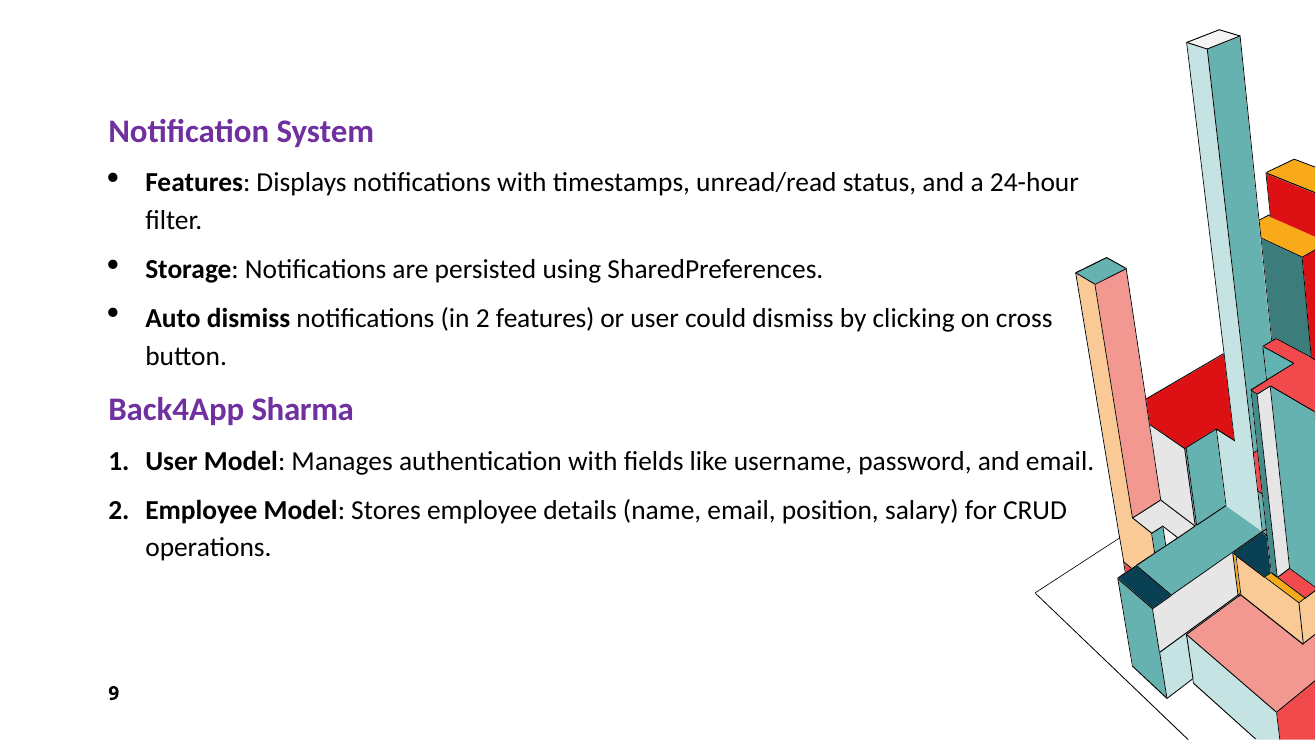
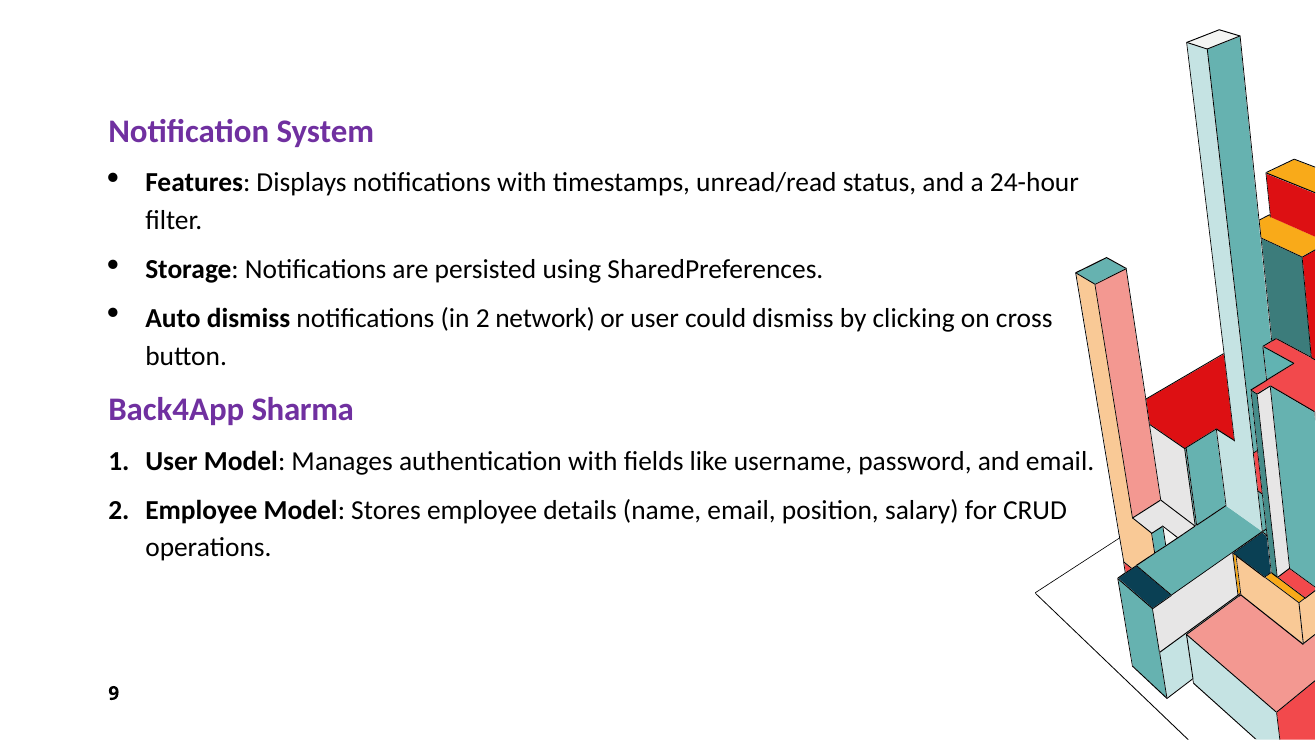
2 features: features -> network (545, 318)
